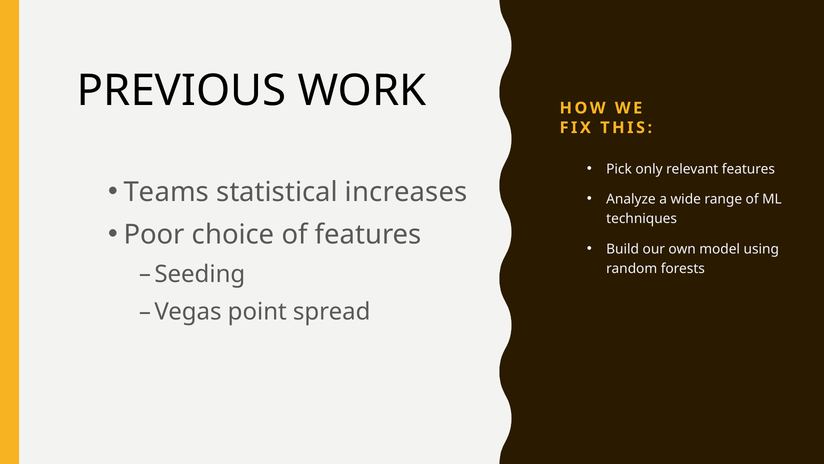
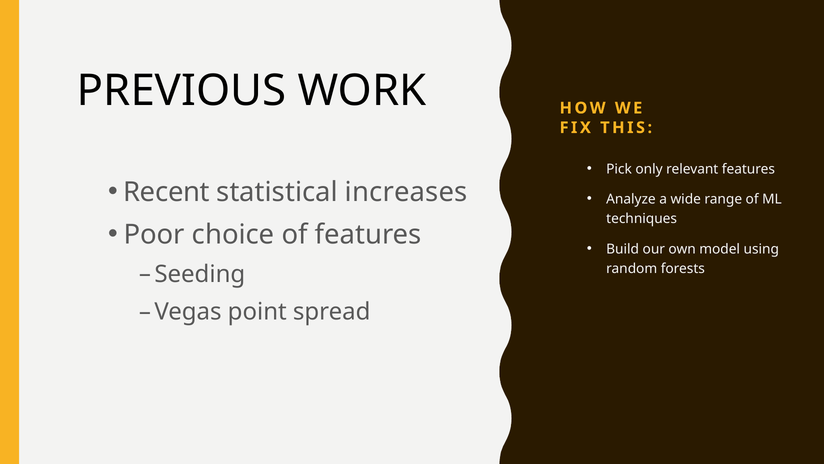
Teams: Teams -> Recent (167, 192)
